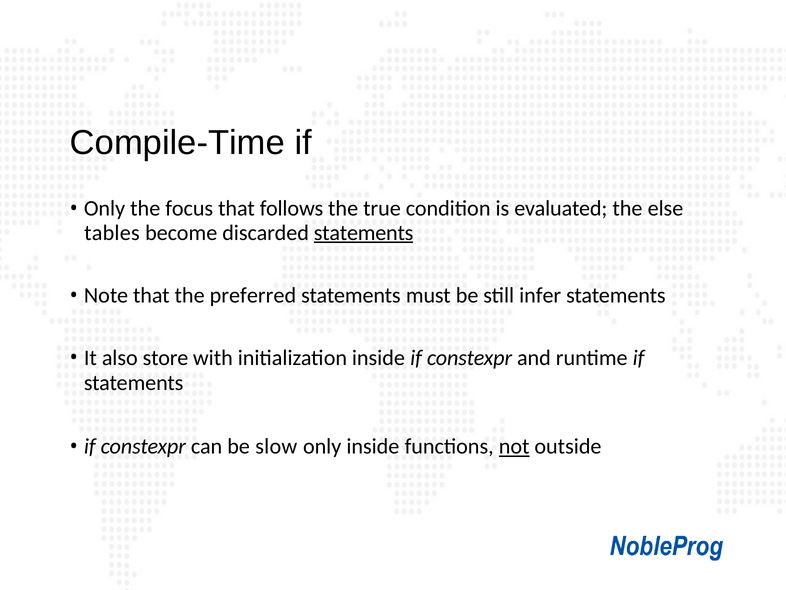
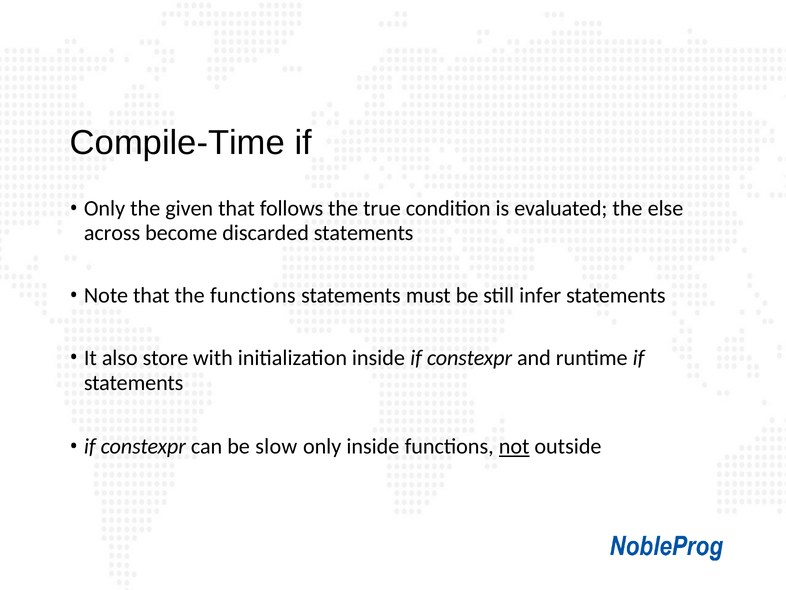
focus: focus -> given (189, 208)
tables: tables -> across (112, 233)
statements underline: present -> none (364, 233)
the preferred: preferred -> functions (253, 295)
